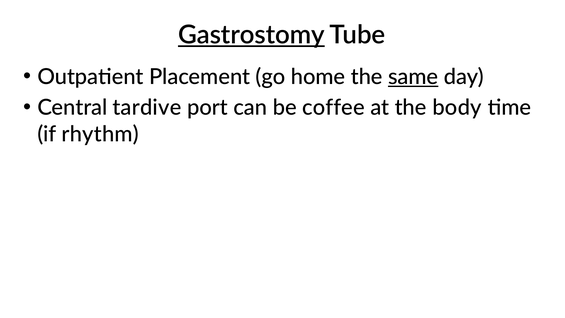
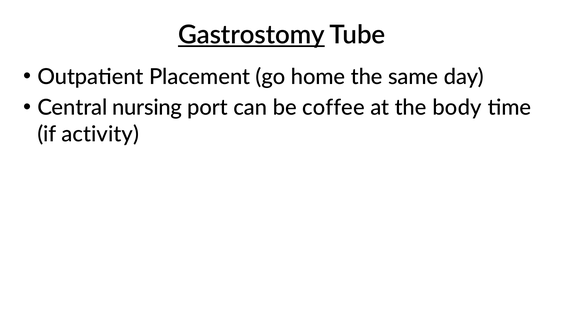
same underline: present -> none (413, 77)
tardive: tardive -> nursing (147, 108)
rhythm: rhythm -> activity (100, 134)
